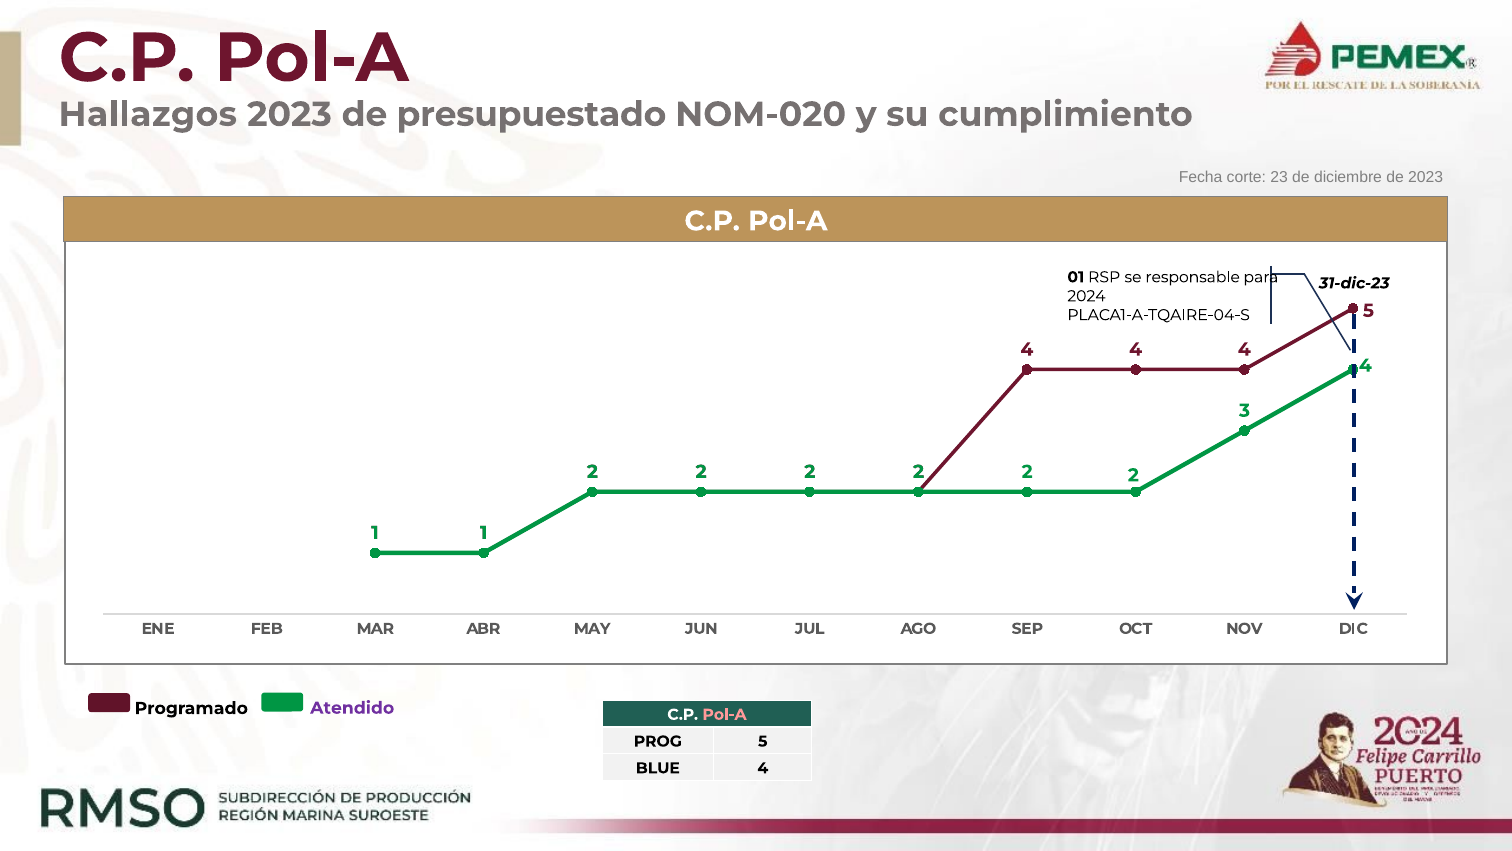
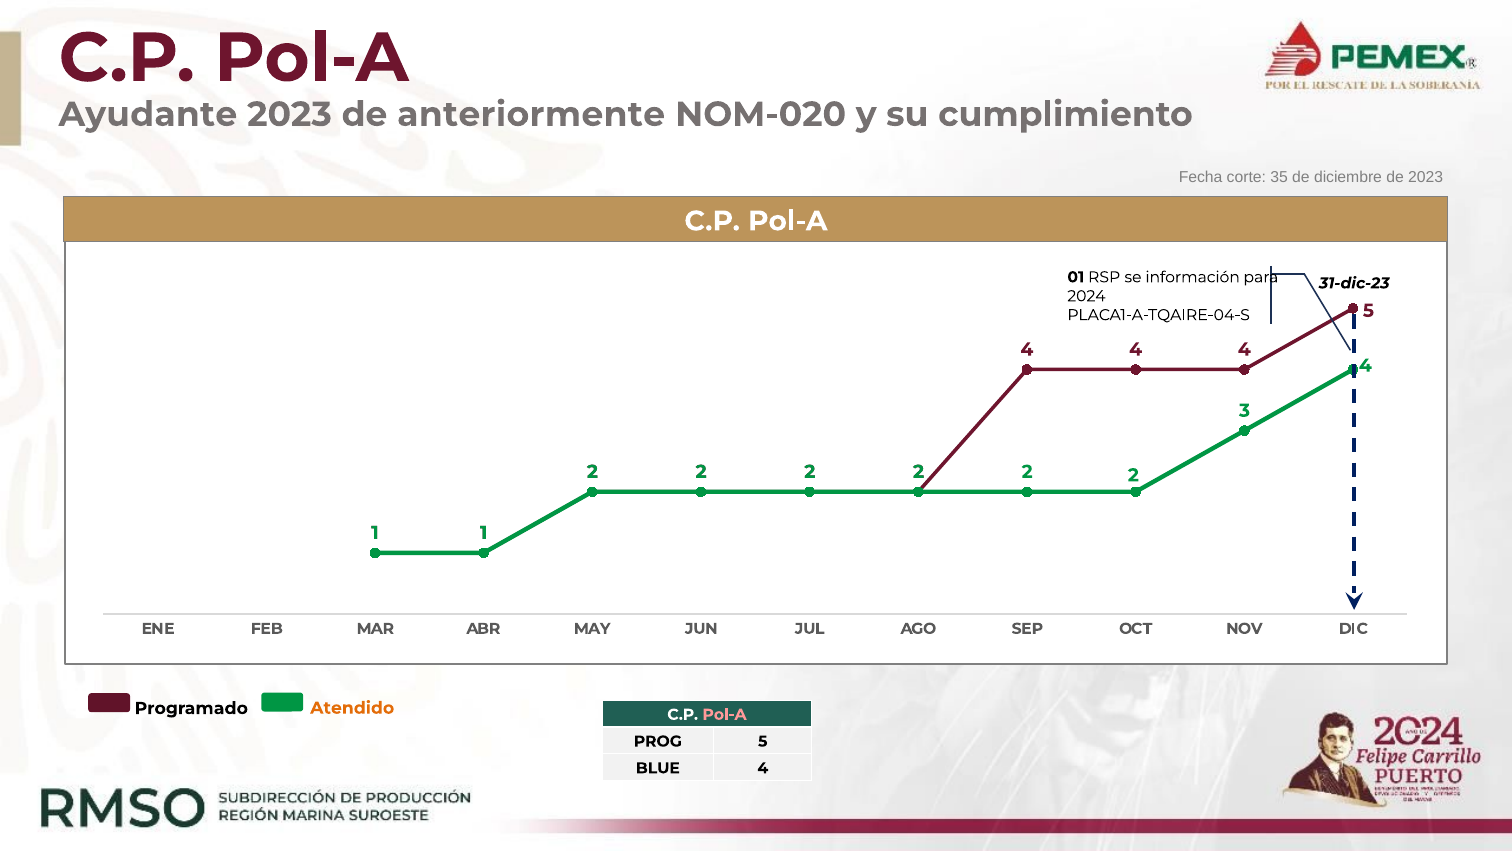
Hallazgos: Hallazgos -> Ayudante (148, 114)
presupuestado: presupuestado -> anteriormente (531, 114)
23: 23 -> 35 (1279, 177)
responsable: responsable -> información (1193, 277)
Atendido colour: purple -> orange (352, 708)
